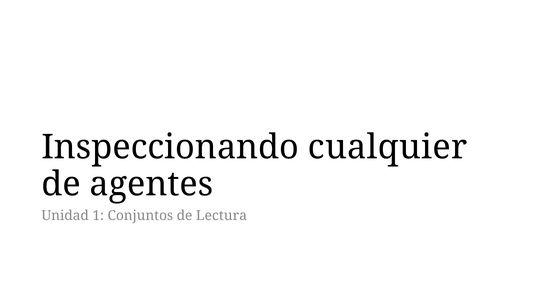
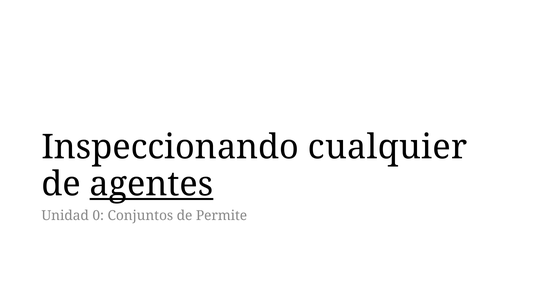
agentes underline: none -> present (151, 184)
1: 1 -> 0 (98, 215)
Lectura: Lectura -> Permite (222, 215)
